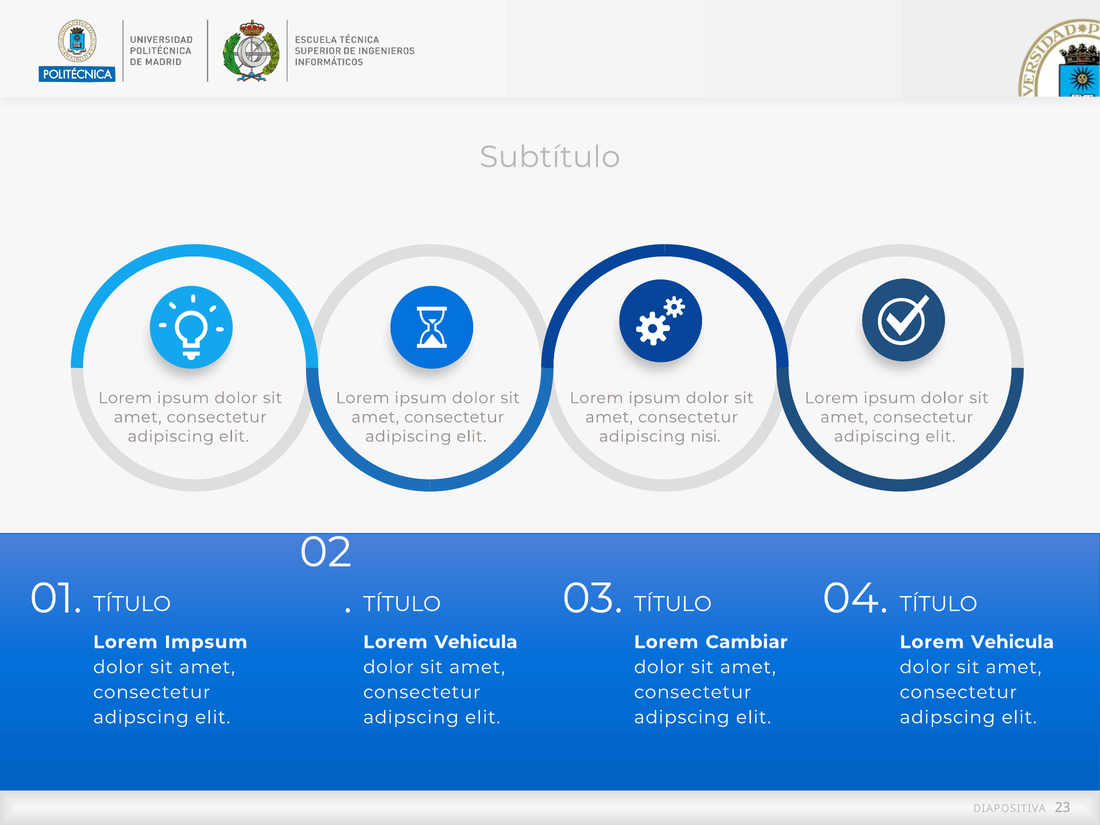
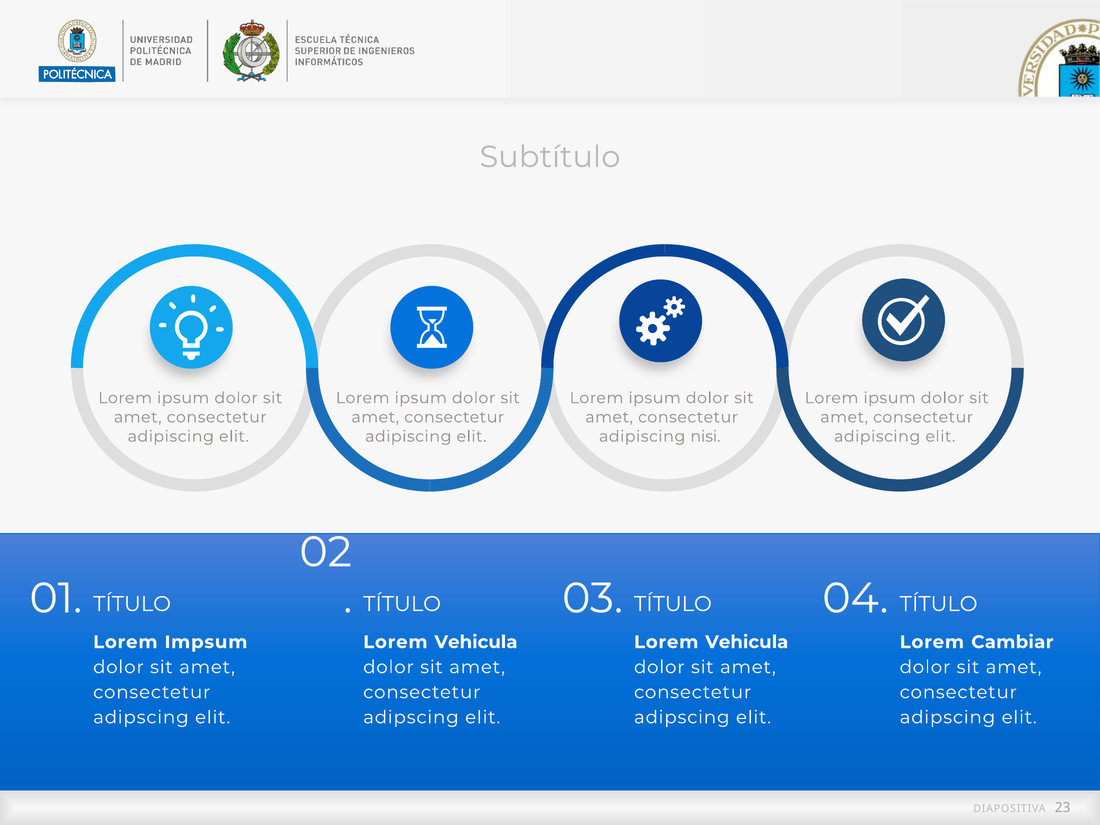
Cambiar: Cambiar -> Vehicula (747, 642)
Vehicula: Vehicula -> Cambiar (1012, 642)
